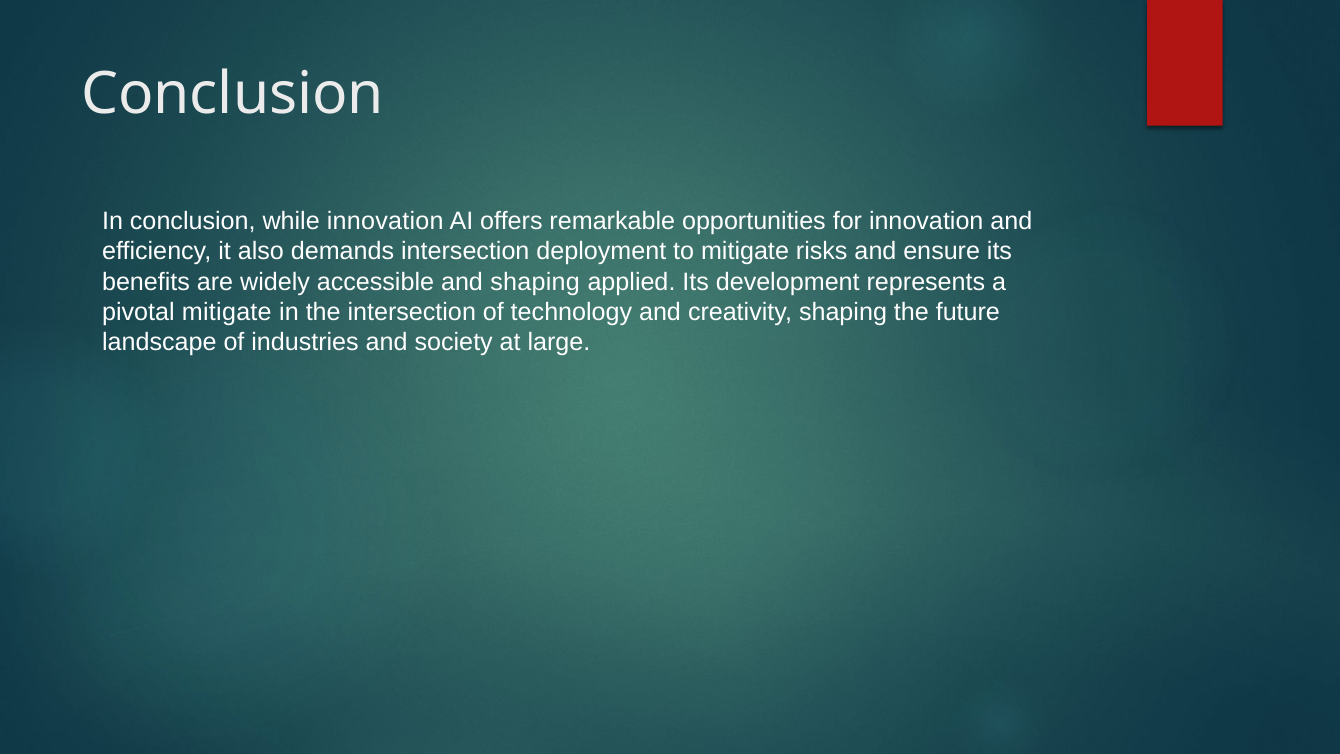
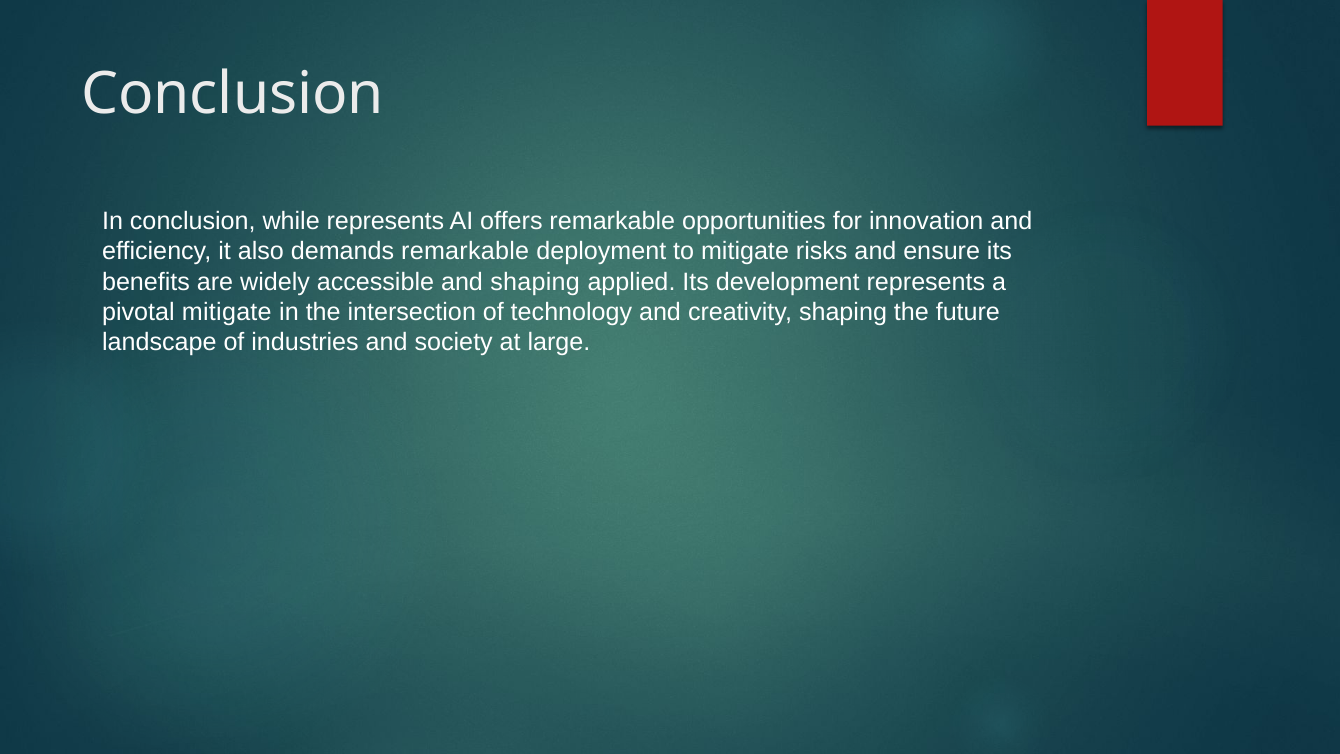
while innovation: innovation -> represents (385, 221)
demands intersection: intersection -> remarkable (465, 251)
